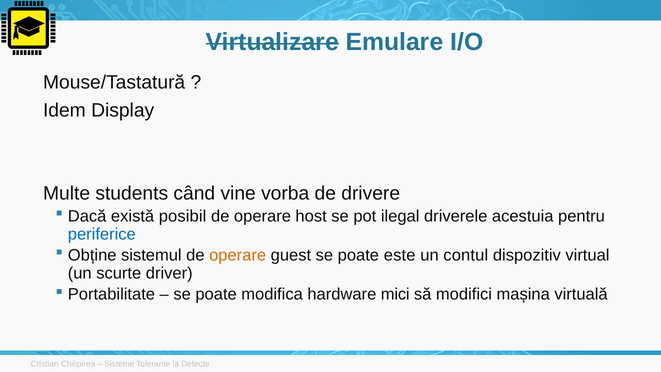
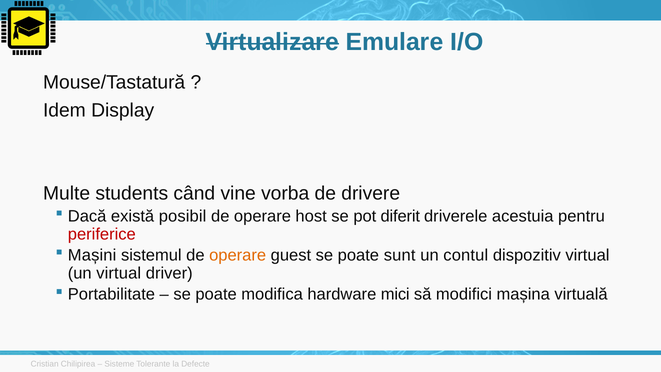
ilegal: ilegal -> diferit (400, 216)
periferice colour: blue -> red (102, 234)
Obține: Obține -> Mașini (92, 255)
este: este -> sunt (400, 255)
un scurte: scurte -> virtual (119, 273)
